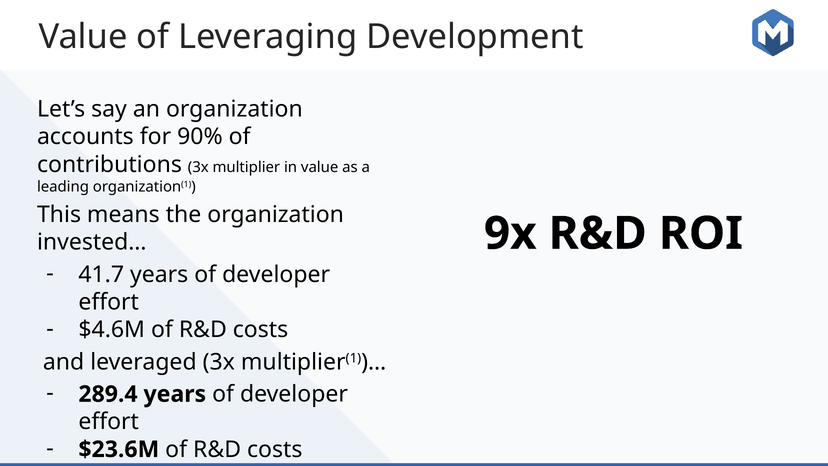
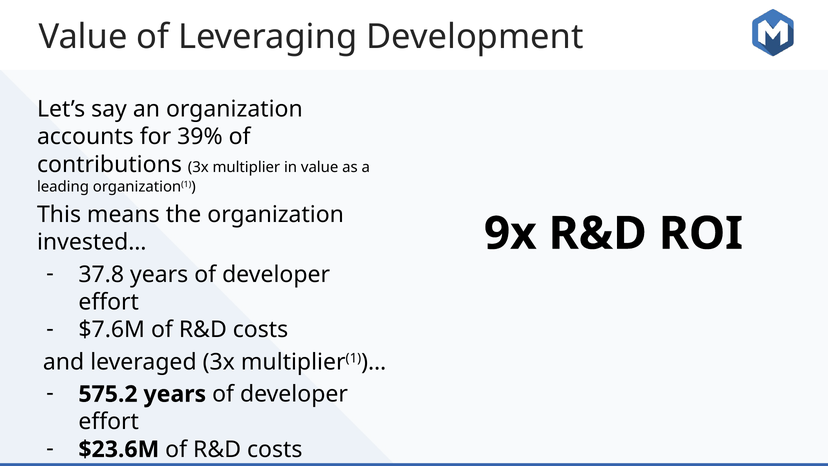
90%: 90% -> 39% (200, 137)
41.7: 41.7 -> 37.8 (101, 274)
$4.6M: $4.6M -> $7.6M (112, 330)
289.4: 289.4 -> 575.2 (108, 394)
